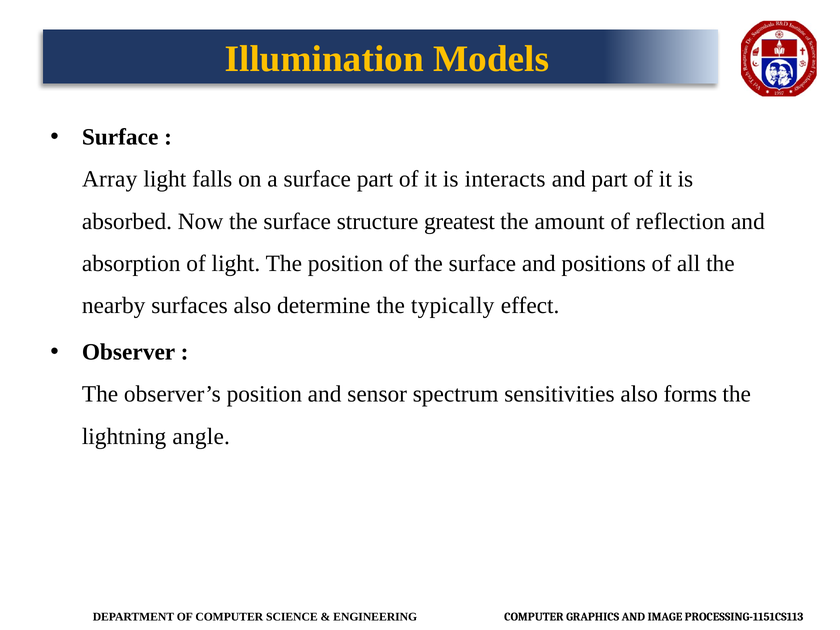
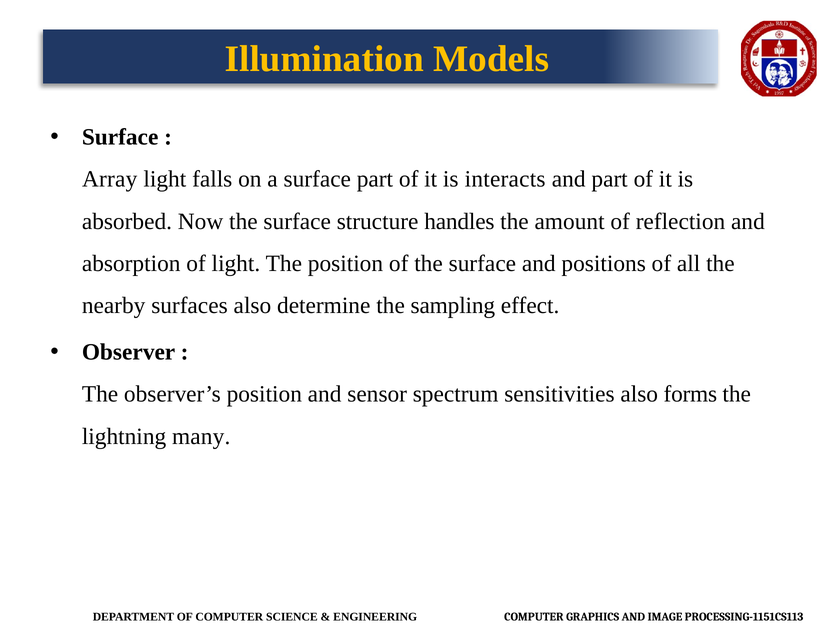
greatest: greatest -> handles (459, 221)
typically: typically -> sampling (453, 305)
angle: angle -> many (201, 436)
